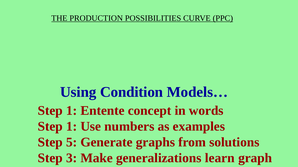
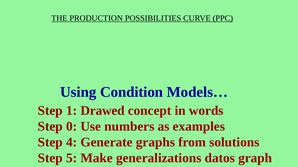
Entente: Entente -> Drawed (103, 111)
1: 1 -> 0 (72, 127)
5: 5 -> 4 (72, 143)
3: 3 -> 5 (72, 159)
learn: learn -> datos (220, 159)
